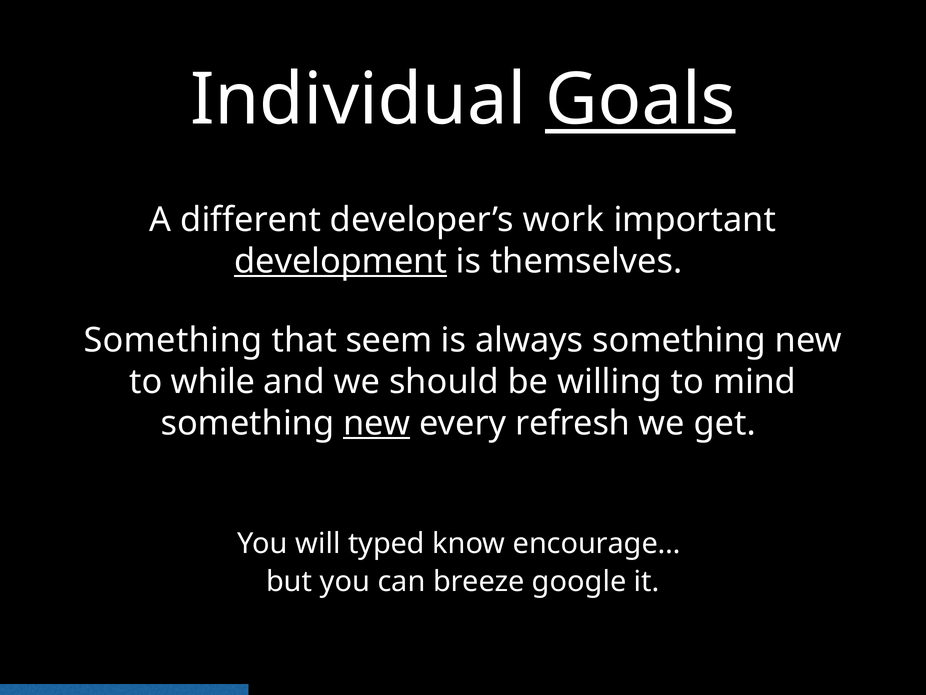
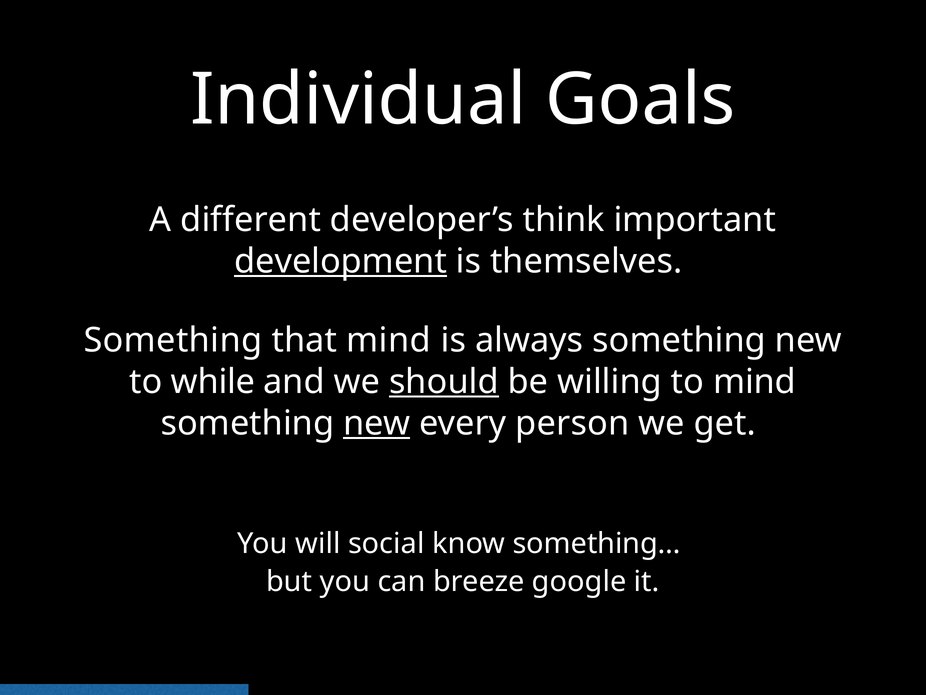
Goals underline: present -> none (640, 100)
work: work -> think (564, 220)
that seem: seem -> mind (389, 340)
should underline: none -> present (444, 382)
refresh: refresh -> person (572, 423)
typed: typed -> social (386, 543)
encourage…: encourage… -> something… (597, 543)
